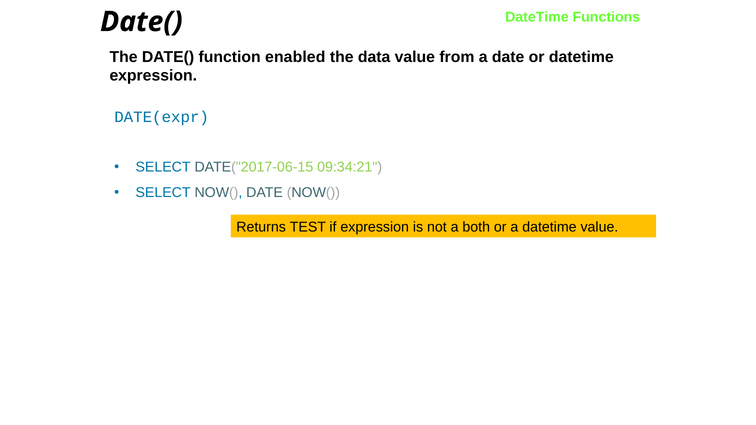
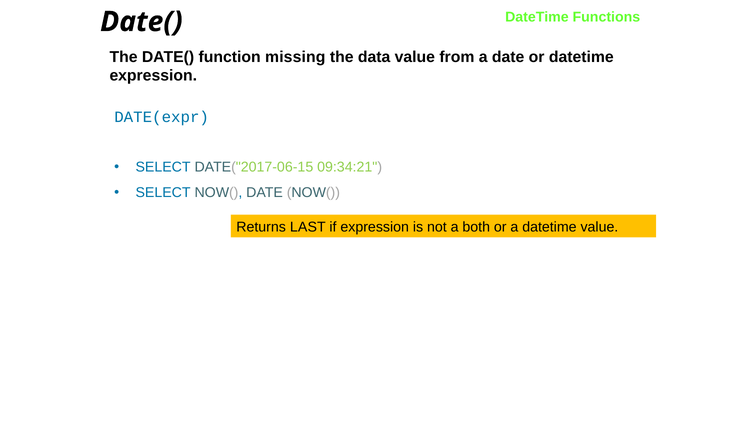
enabled: enabled -> missing (295, 57)
TEST: TEST -> LAST (308, 227)
